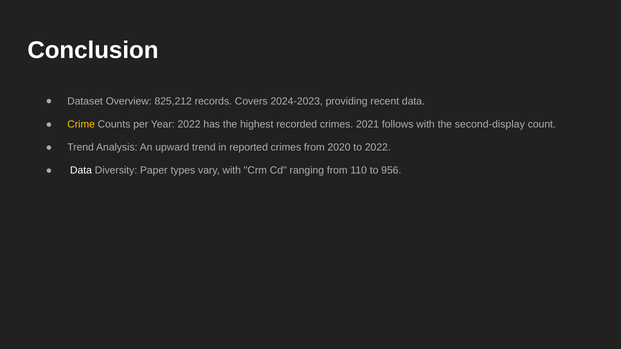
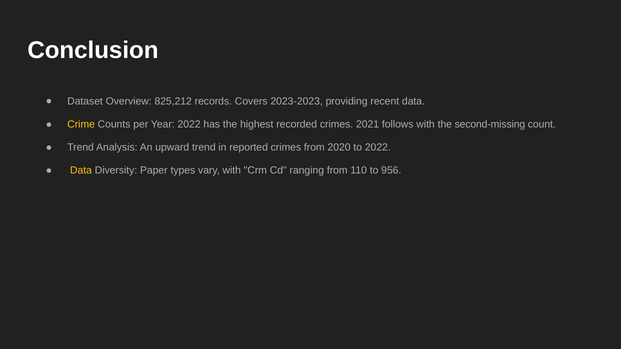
2024-2023: 2024-2023 -> 2023-2023 (297, 101)
second-display: second-display -> second-missing (490, 124)
Data colour: white -> yellow (81, 171)
